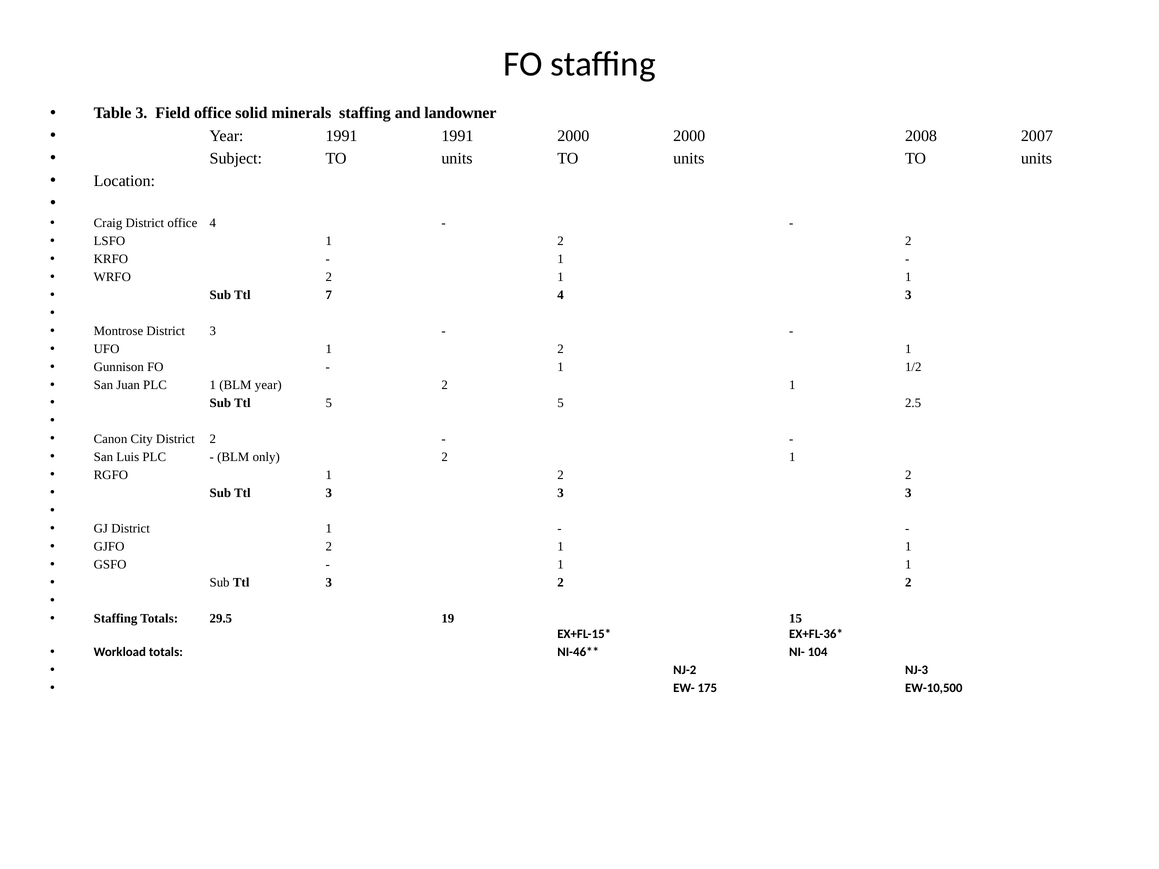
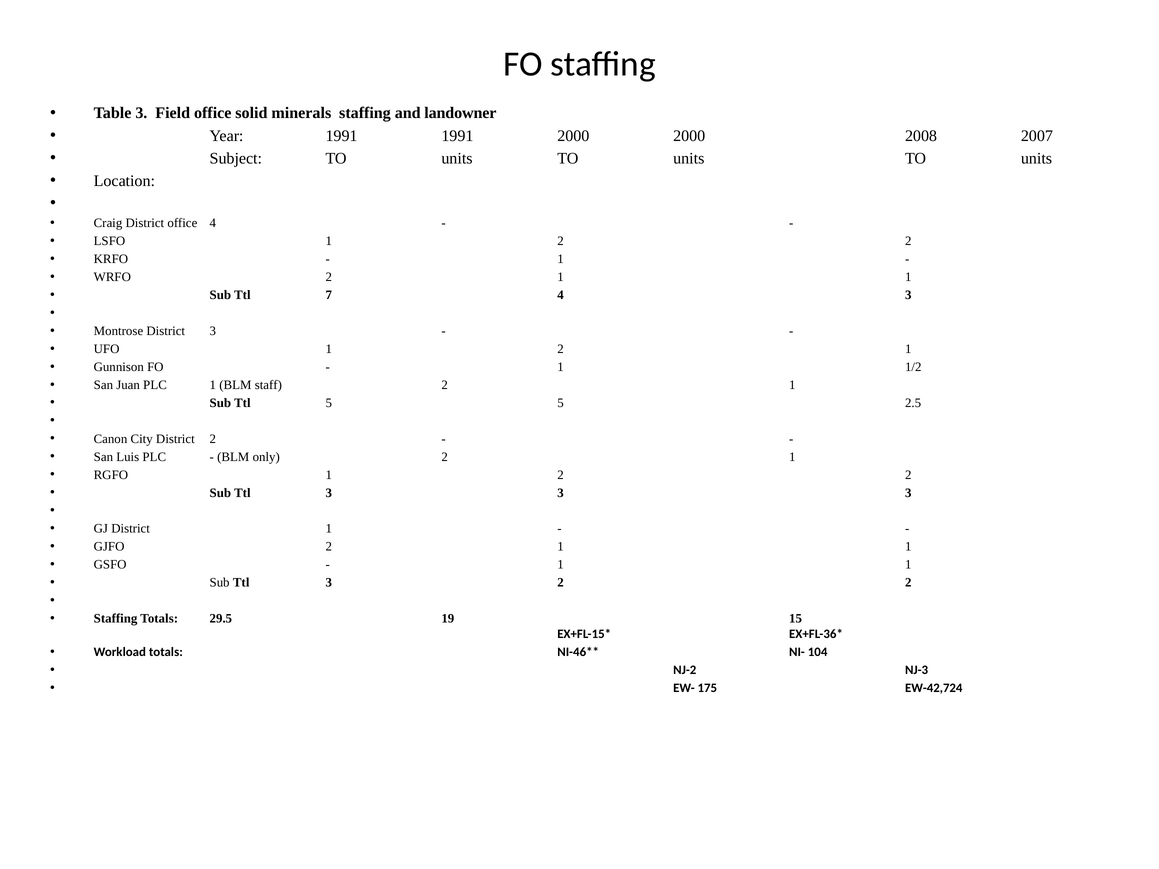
BLM year: year -> staff (268, 385)
EW-10,500: EW-10,500 -> EW-42,724 (934, 688)
